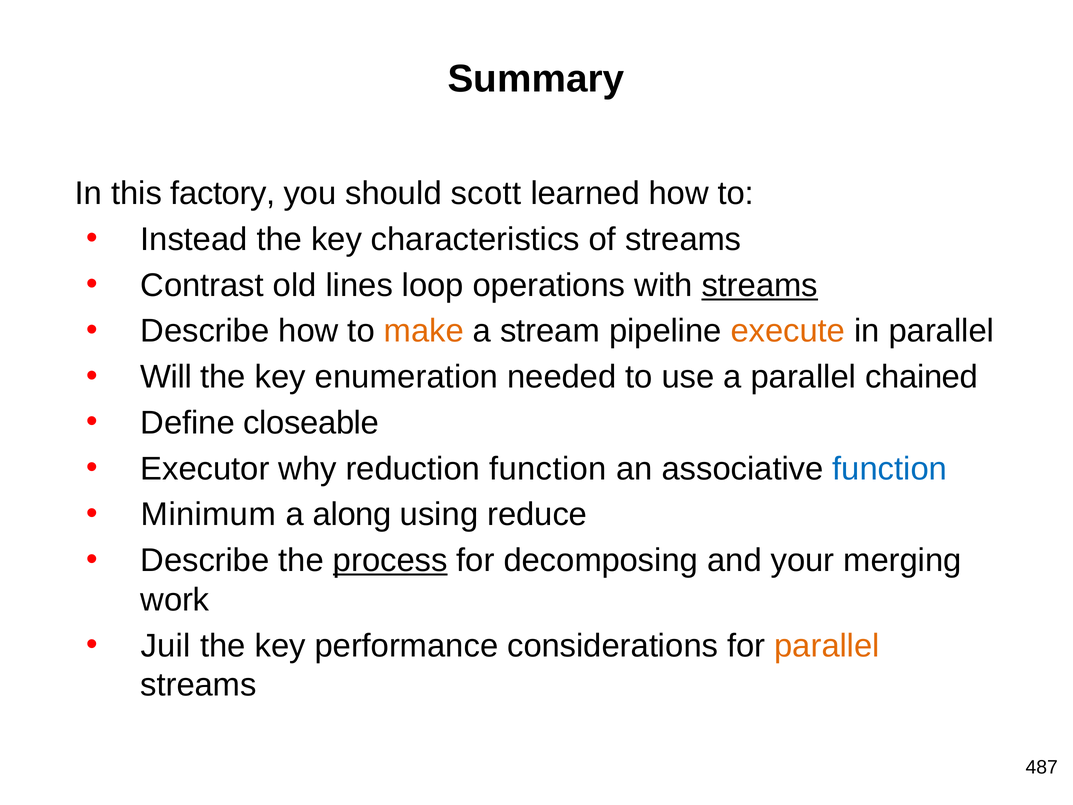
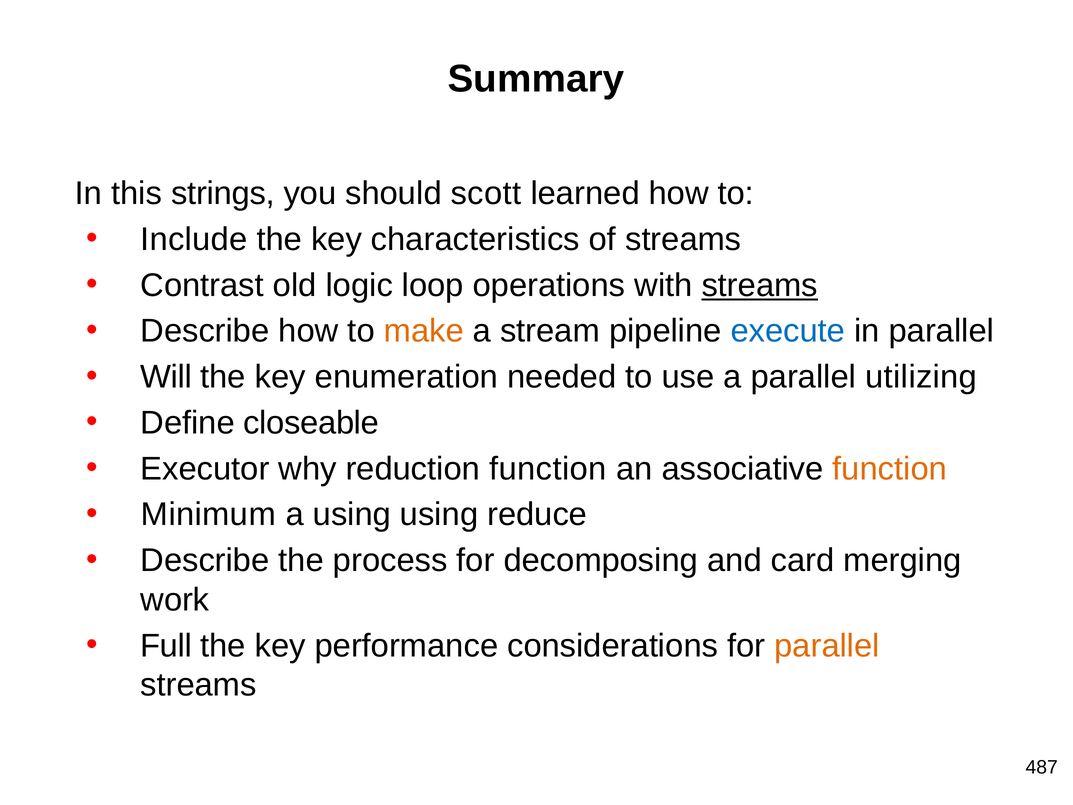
factory: factory -> strings (223, 193)
Instead: Instead -> Include (194, 239)
lines: lines -> logic (359, 285)
execute colour: orange -> blue (788, 331)
chained: chained -> utilizing (921, 377)
function colour: blue -> orange (890, 469)
a along: along -> using (352, 514)
process underline: present -> none (390, 560)
your: your -> card (803, 560)
Juil: Juil -> Full (166, 646)
